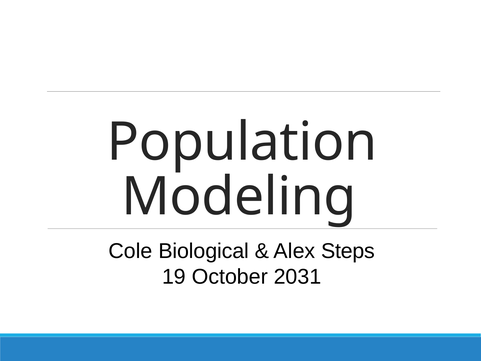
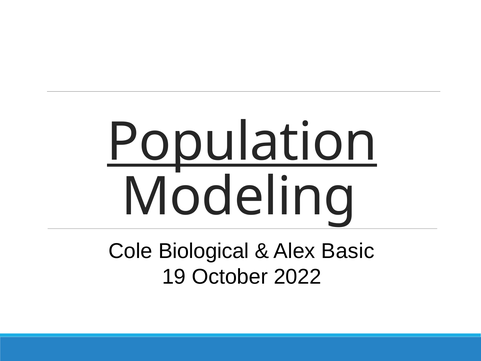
Population underline: none -> present (242, 142)
Steps: Steps -> Basic (348, 251)
2031: 2031 -> 2022 (298, 277)
